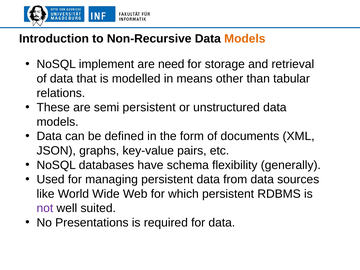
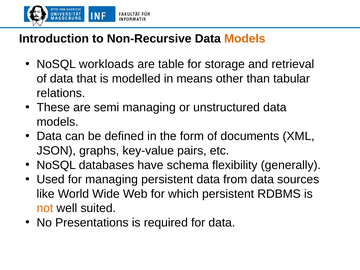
implement: implement -> workloads (106, 64)
need: need -> table (171, 64)
semi persistent: persistent -> managing (149, 107)
not colour: purple -> orange (45, 208)
